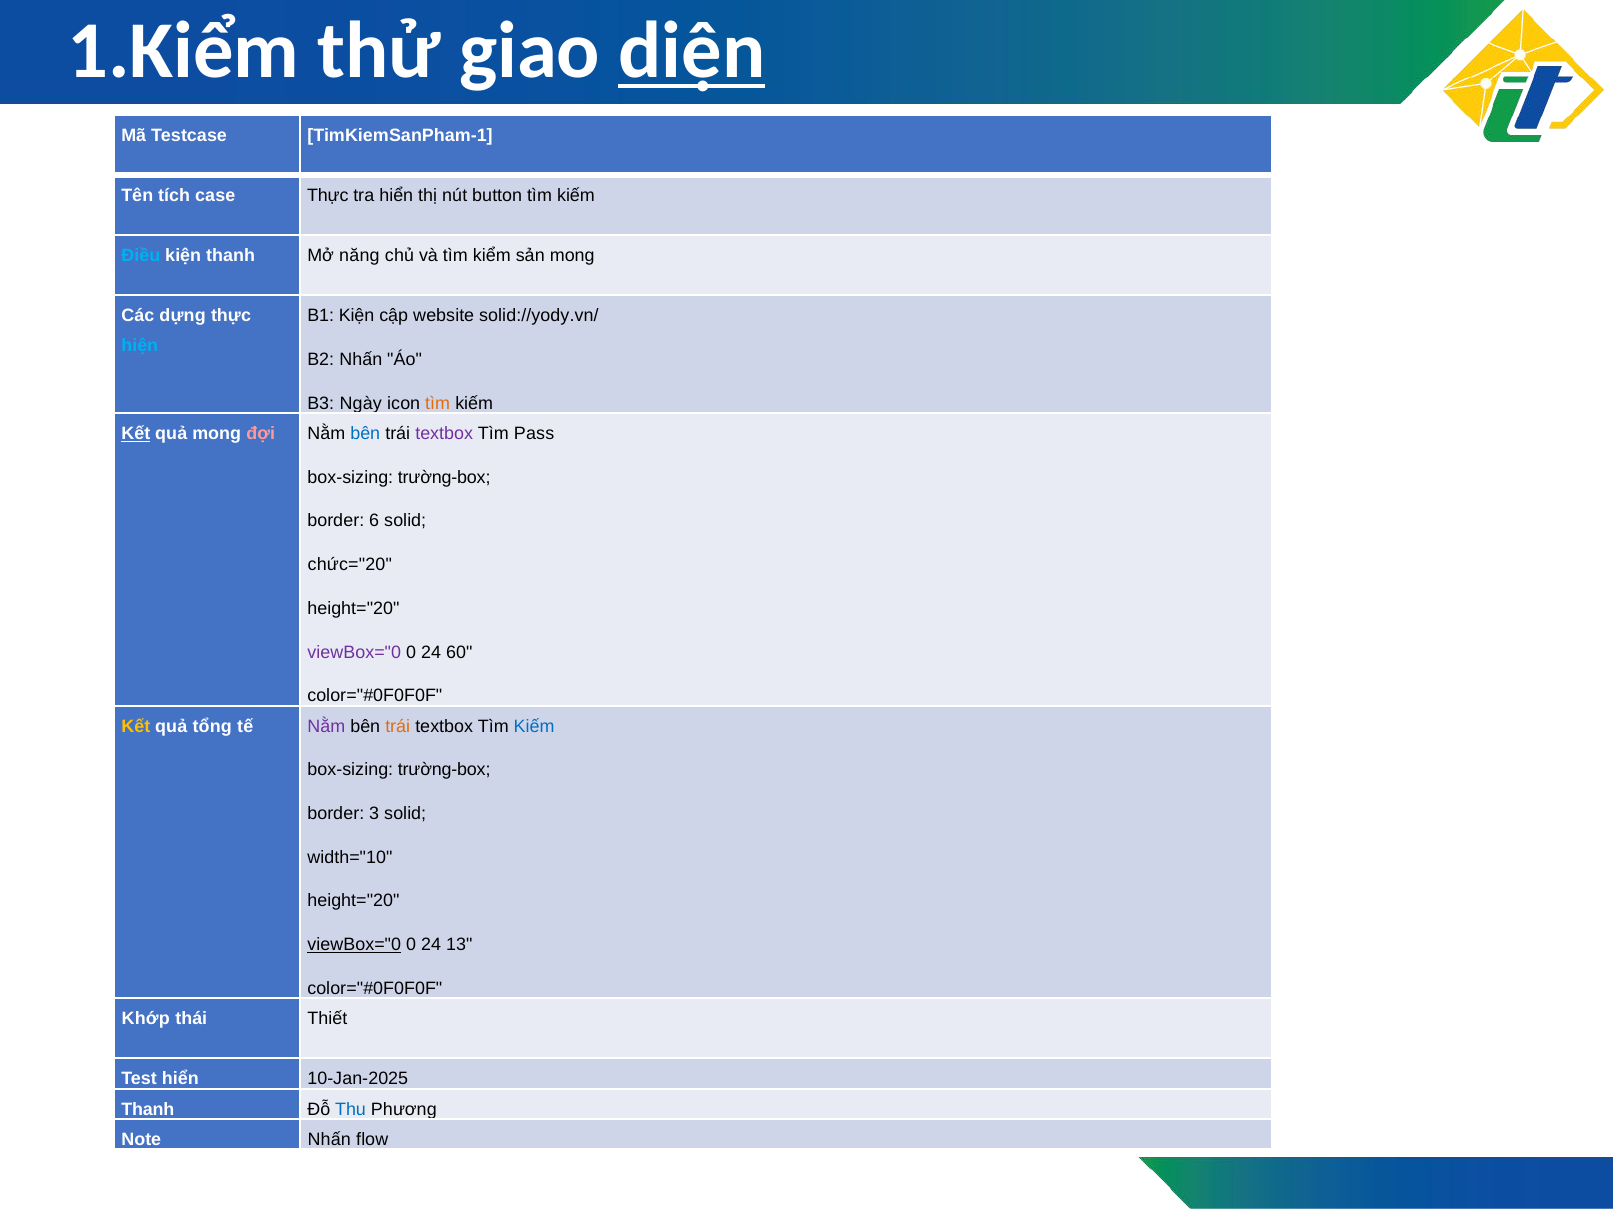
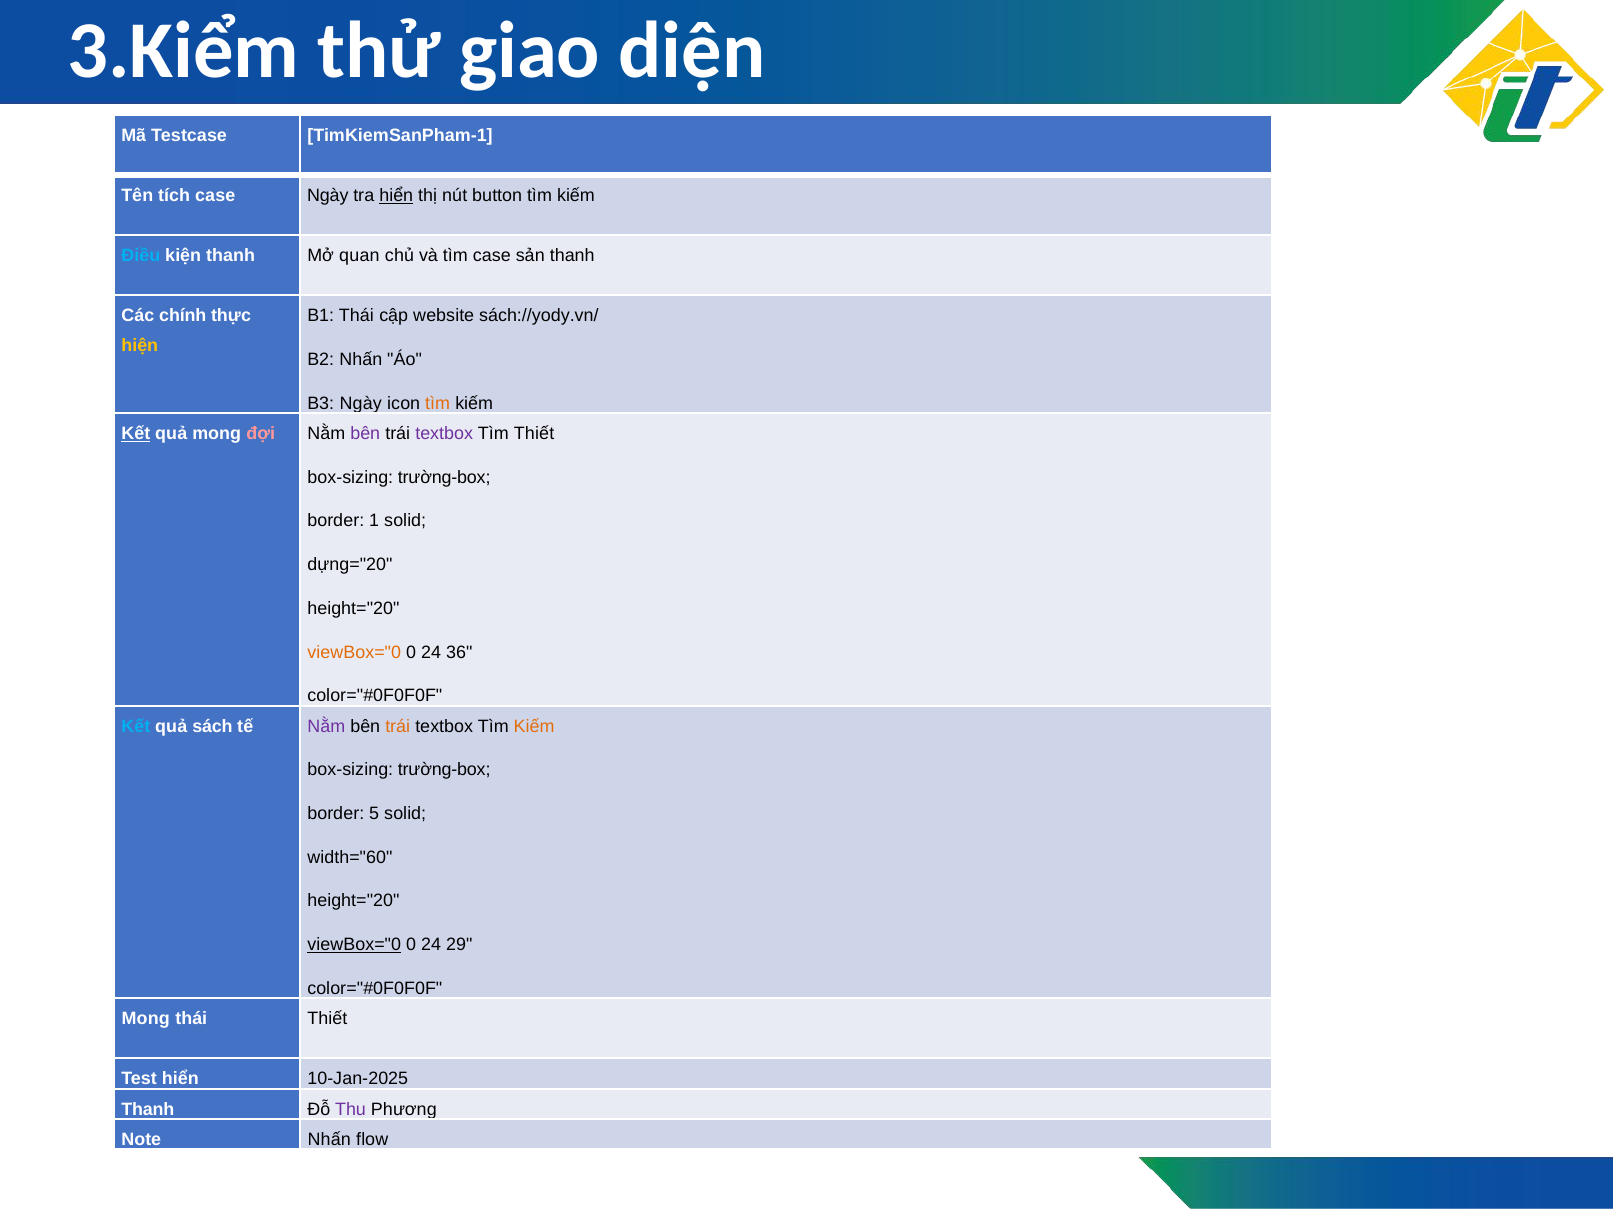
1.Kiểm: 1.Kiểm -> 3.Kiểm (183, 51)
diện underline: present -> none (692, 51)
case Thực: Thực -> Ngày (328, 196)
hiển underline: none -> present (396, 196)
năng: năng -> quan (359, 256)
tìm kiểm: kiểm -> case (492, 256)
sản mong: mong -> thanh (572, 256)
dựng: dựng -> chính (183, 316)
B1 Kiện: Kiện -> Thái (356, 316)
solid://yody.vn/: solid://yody.vn/ -> sách://yody.vn/ (539, 316)
hiện colour: light blue -> yellow (140, 346)
bên colour: blue -> purple (365, 434)
Tìm Pass: Pass -> Thiết (534, 434)
6: 6 -> 1 (374, 521)
chức="20: chức="20 -> dựng="20 (350, 565)
viewBox="0 colour: purple -> orange (354, 652)
60: 60 -> 36 (459, 652)
Kết colour: yellow -> light blue (136, 727)
tổng: tổng -> sách (212, 727)
Kiếm colour: blue -> orange (534, 727)
3: 3 -> 5 (374, 814)
width="10: width="10 -> width="60 (350, 858)
13: 13 -> 29 (459, 945)
Khớp: Khớp -> Mong (146, 1019)
Thu colour: blue -> purple (351, 1110)
